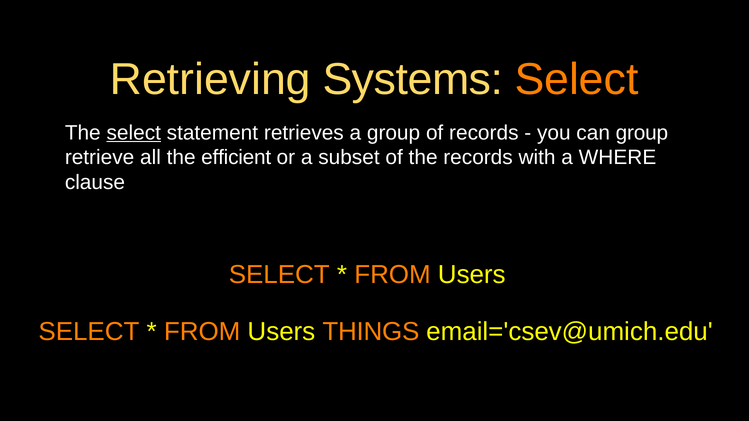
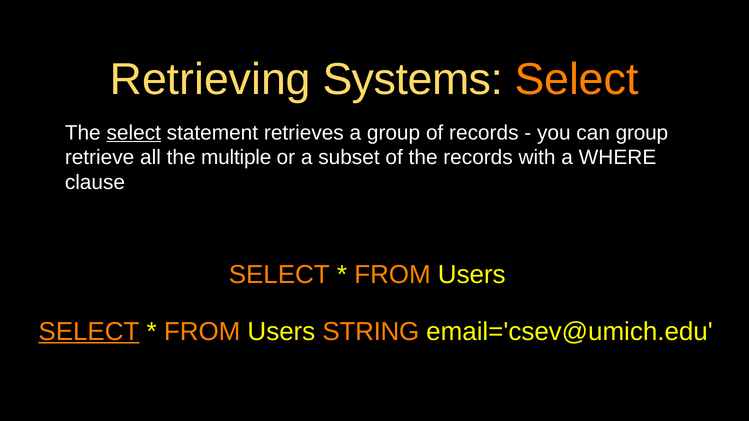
efficient: efficient -> multiple (236, 158)
SELECT underline: none -> present (89, 332)
THINGS: THINGS -> STRING (371, 332)
